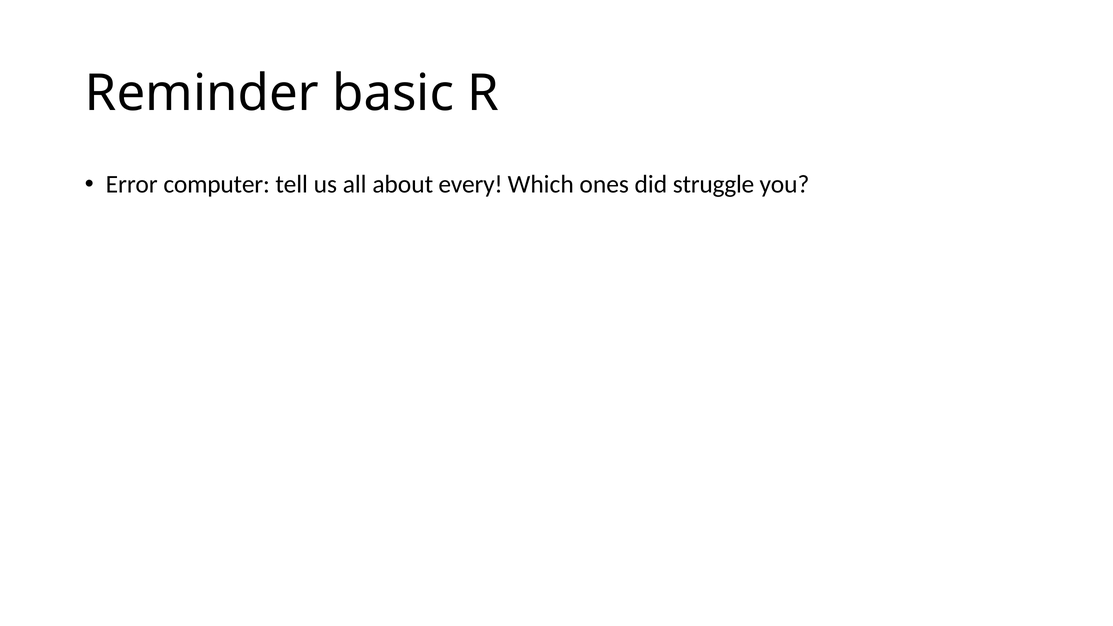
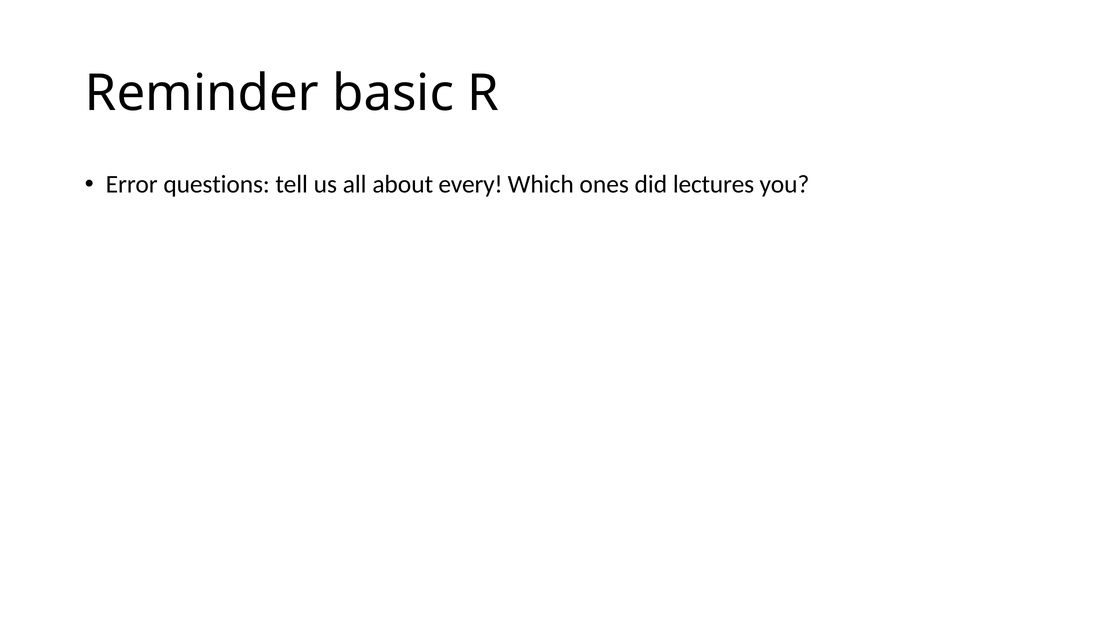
Error computer: computer -> questions (217, 184)
struggle: struggle -> lectures (714, 184)
